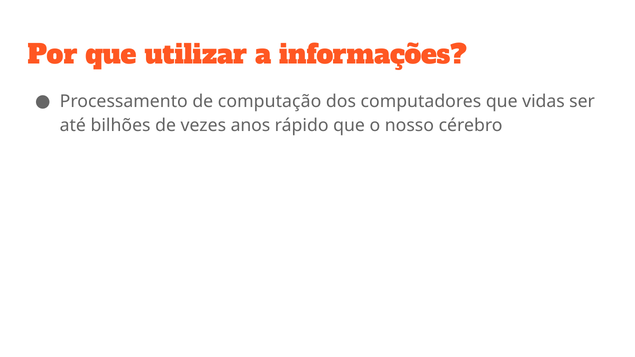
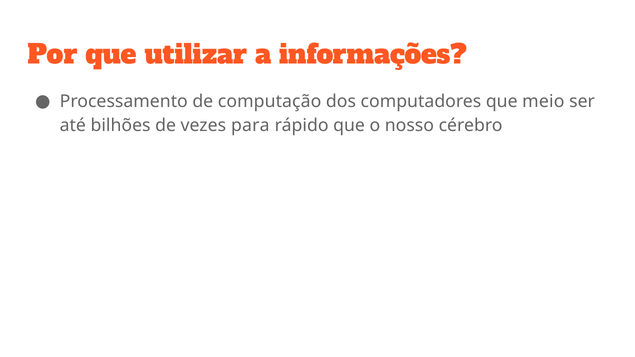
vidas: vidas -> meio (543, 101)
anos: anos -> para (250, 126)
